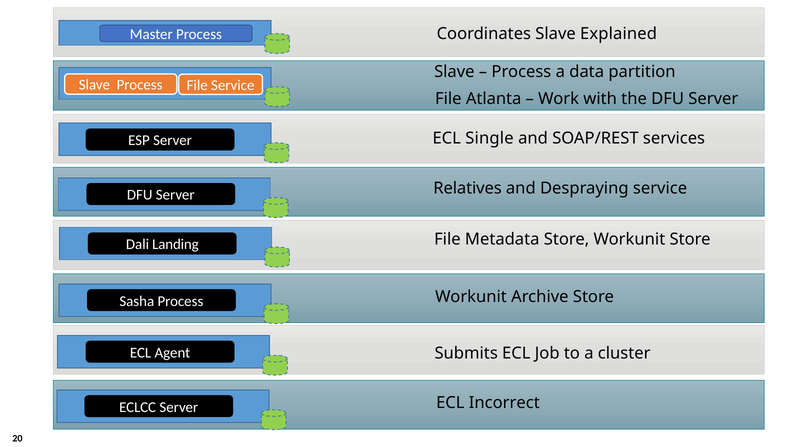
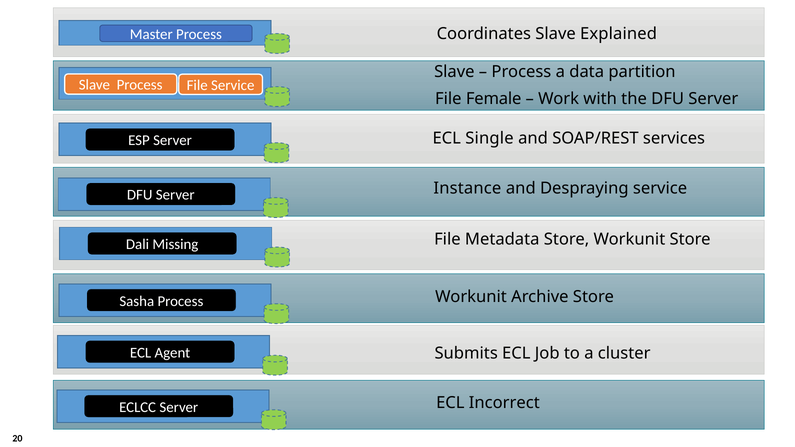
Atlanta: Atlanta -> Female (494, 99)
Relatives: Relatives -> Instance (467, 188)
Landing: Landing -> Missing (175, 245)
